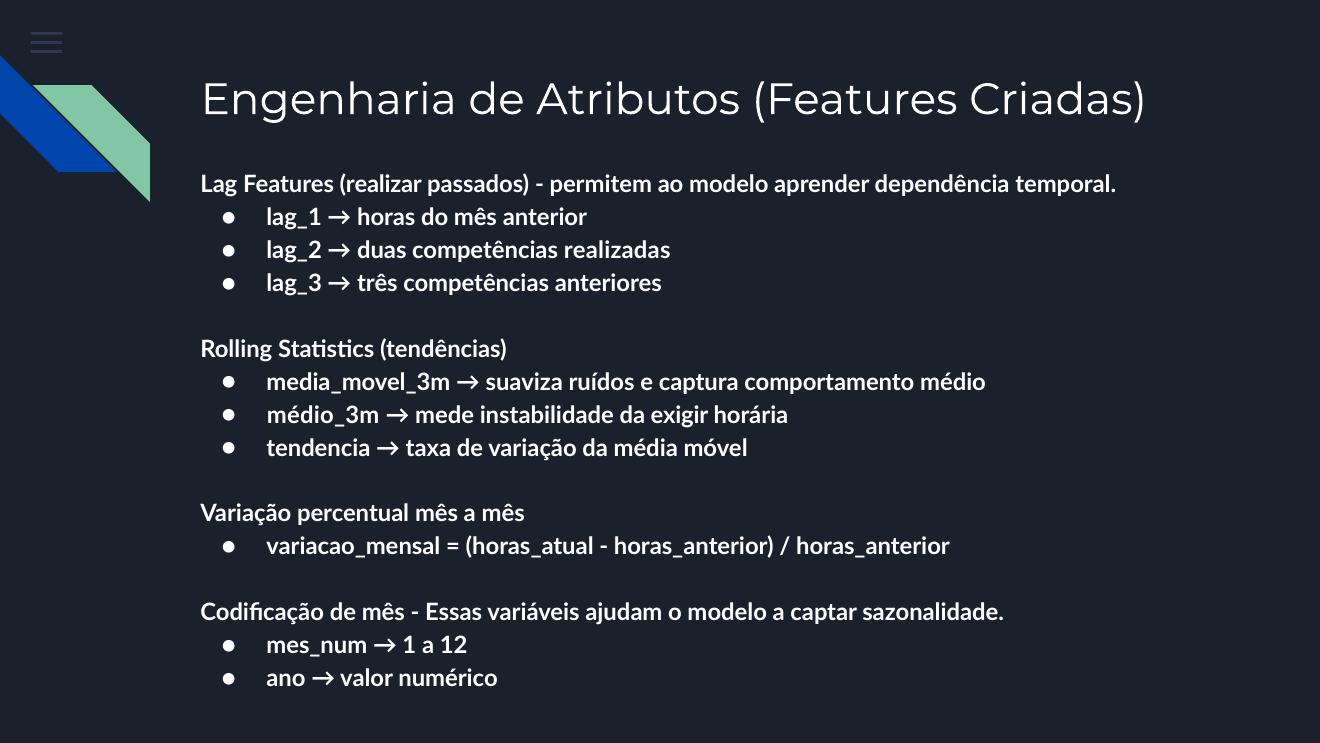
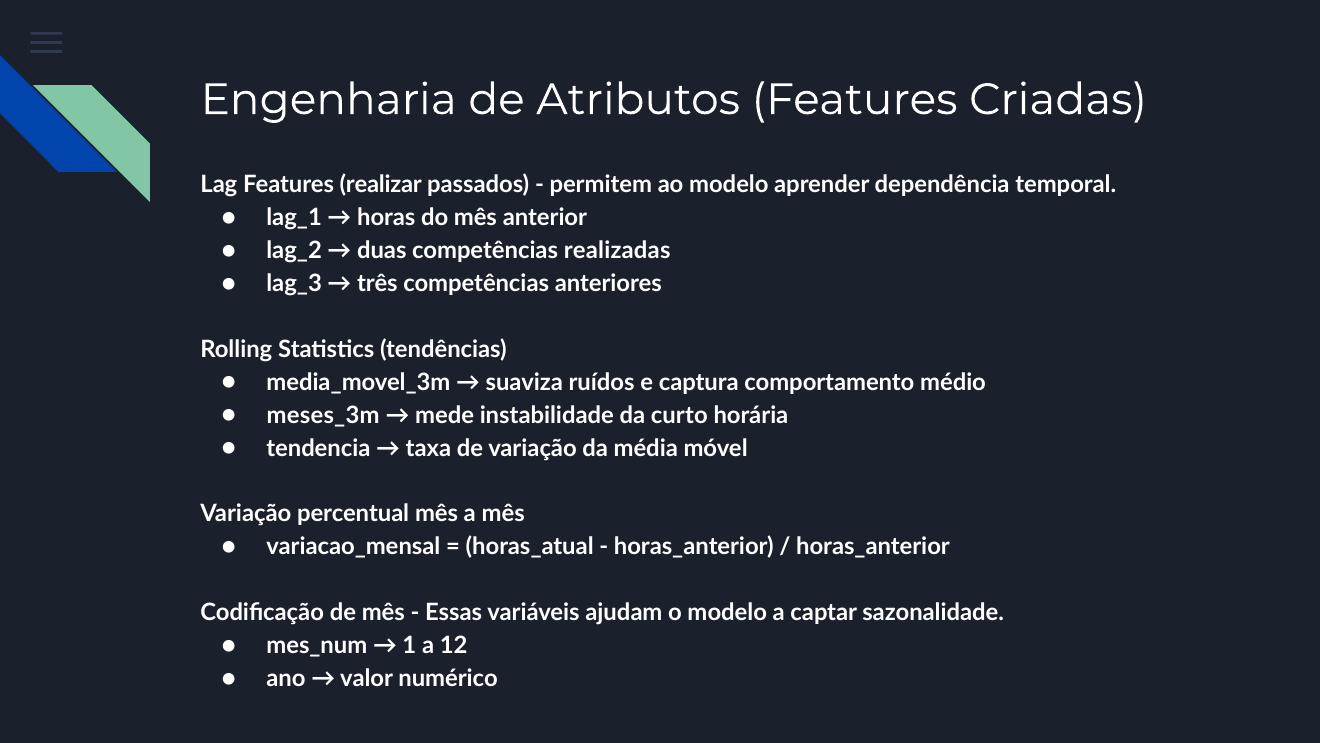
médio_3m: médio_3m -> meses_3m (323, 415)
exigir: exigir -> curto (679, 415)
